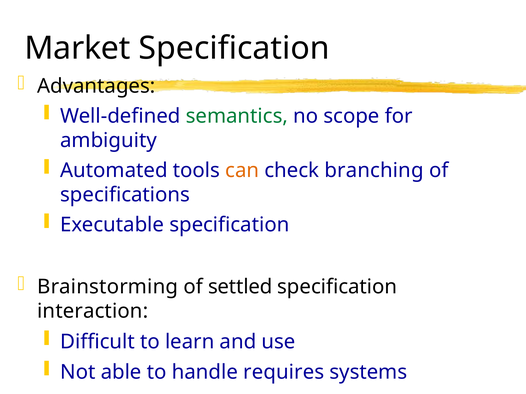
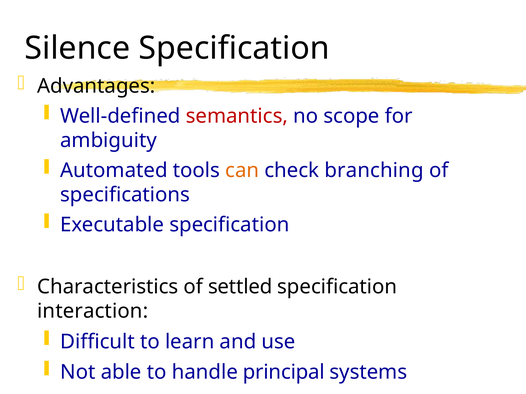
Market: Market -> Silence (77, 48)
semantics colour: green -> red (237, 116)
Brainstorming: Brainstorming -> Characteristics (108, 287)
requires: requires -> principal (284, 372)
